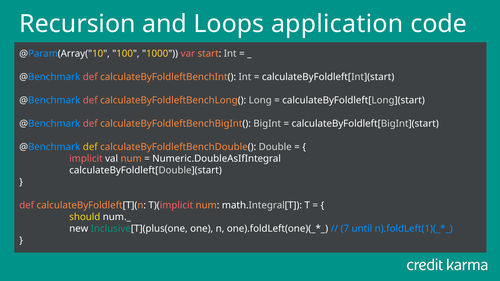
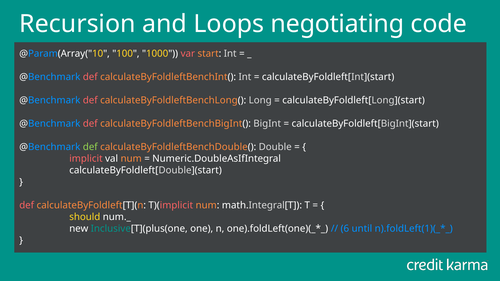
application: application -> negotiating (337, 24)
def colour: yellow -> light green (90, 147)
7: 7 -> 6 (345, 229)
